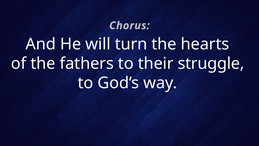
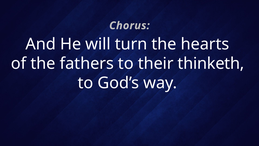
struggle: struggle -> thinketh (211, 63)
